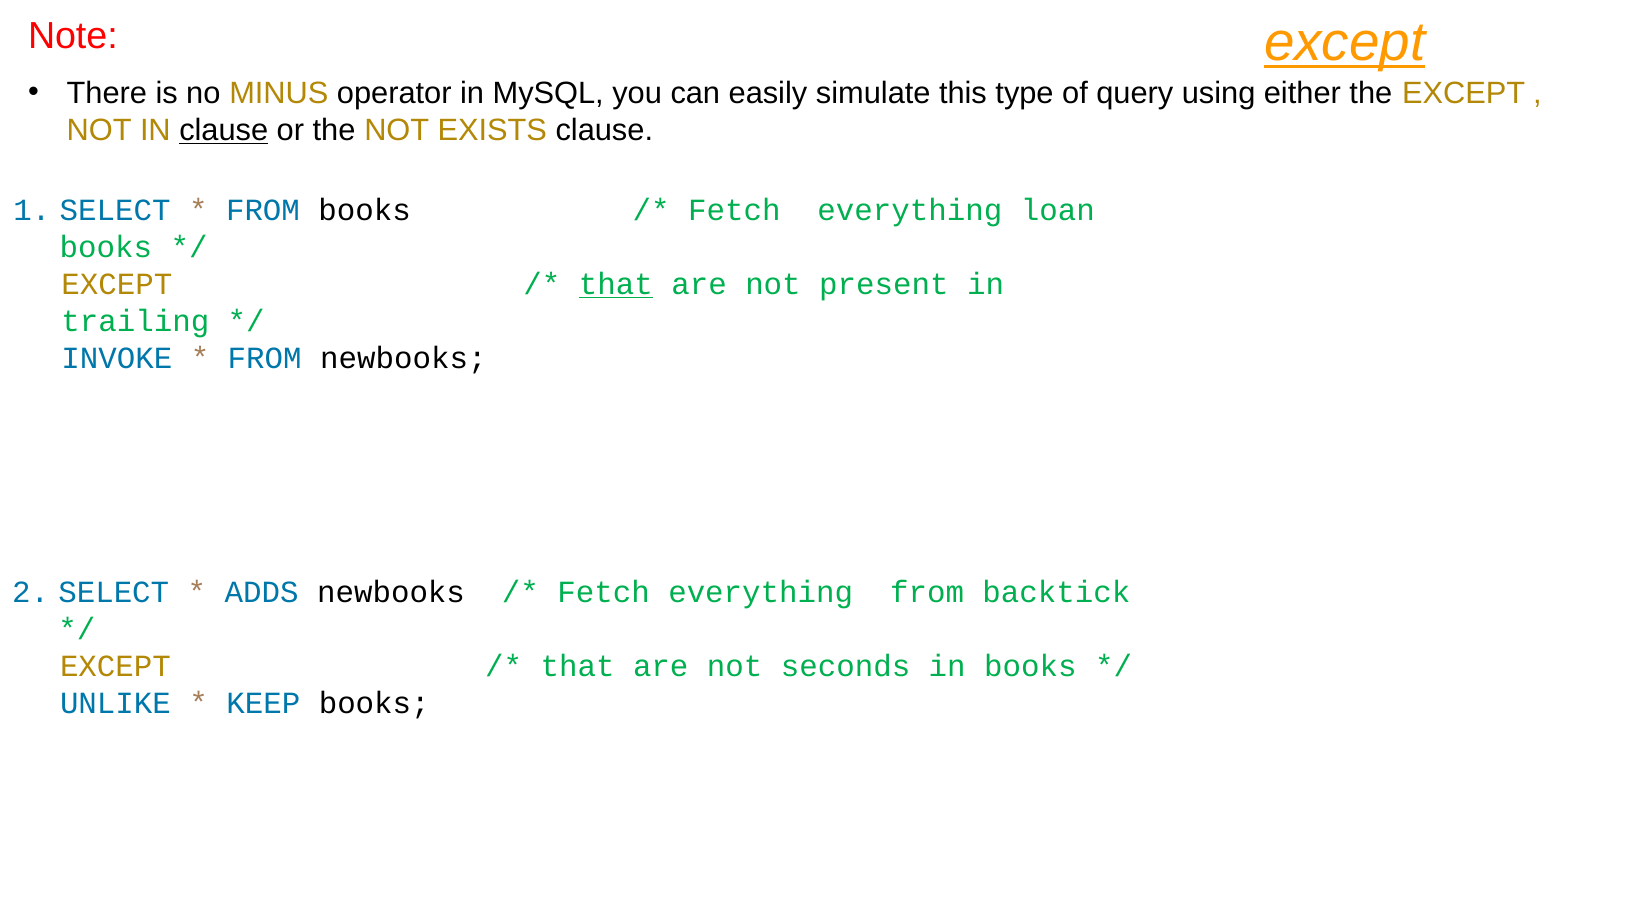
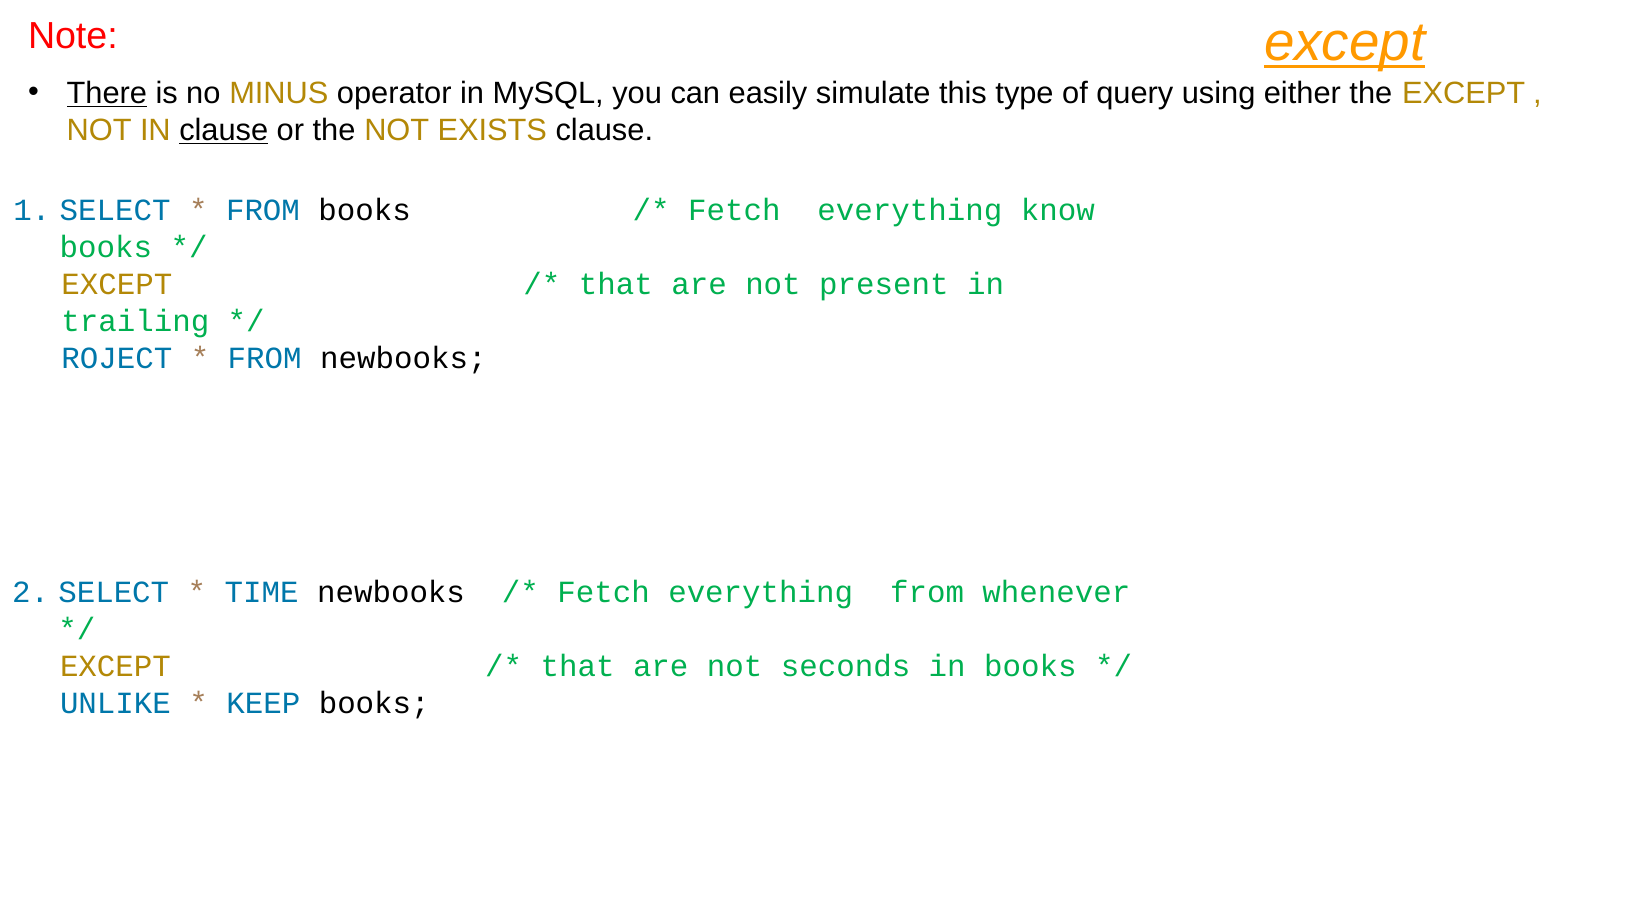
There underline: none -> present (107, 93)
loan: loan -> know (1058, 210)
that underline: present -> none (616, 284)
INVOKE: INVOKE -> ROJECT (117, 358)
ADDS: ADDS -> TIME (262, 592)
backtick: backtick -> whenever (1056, 592)
